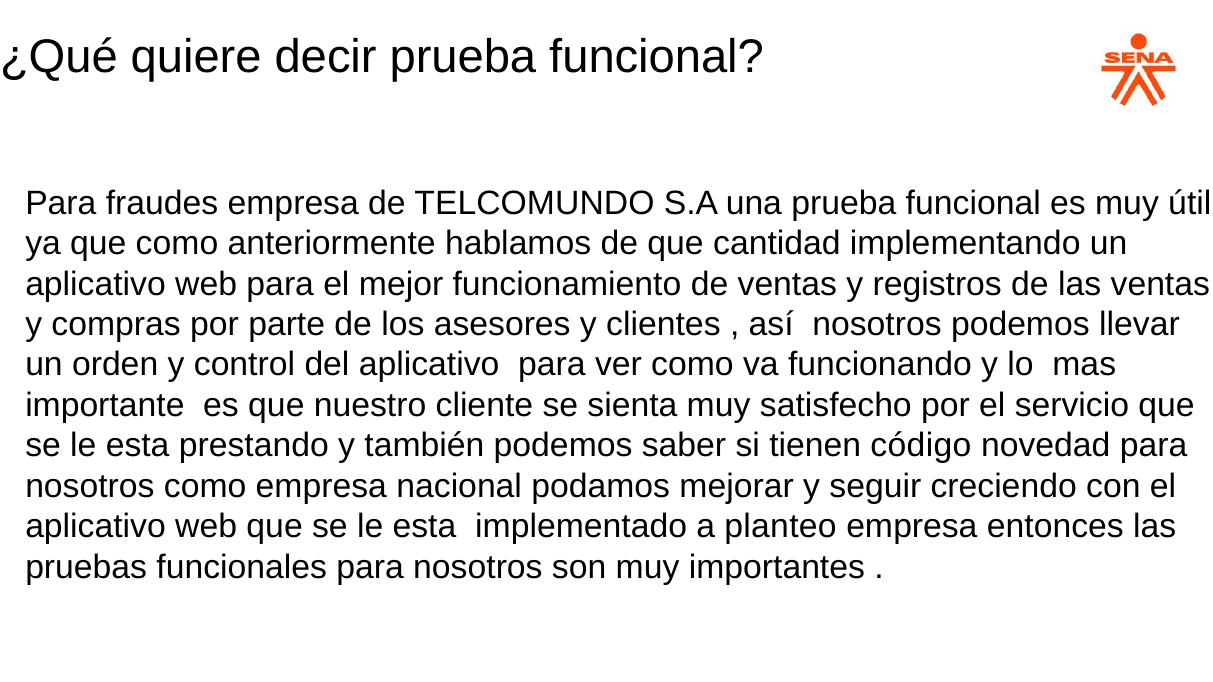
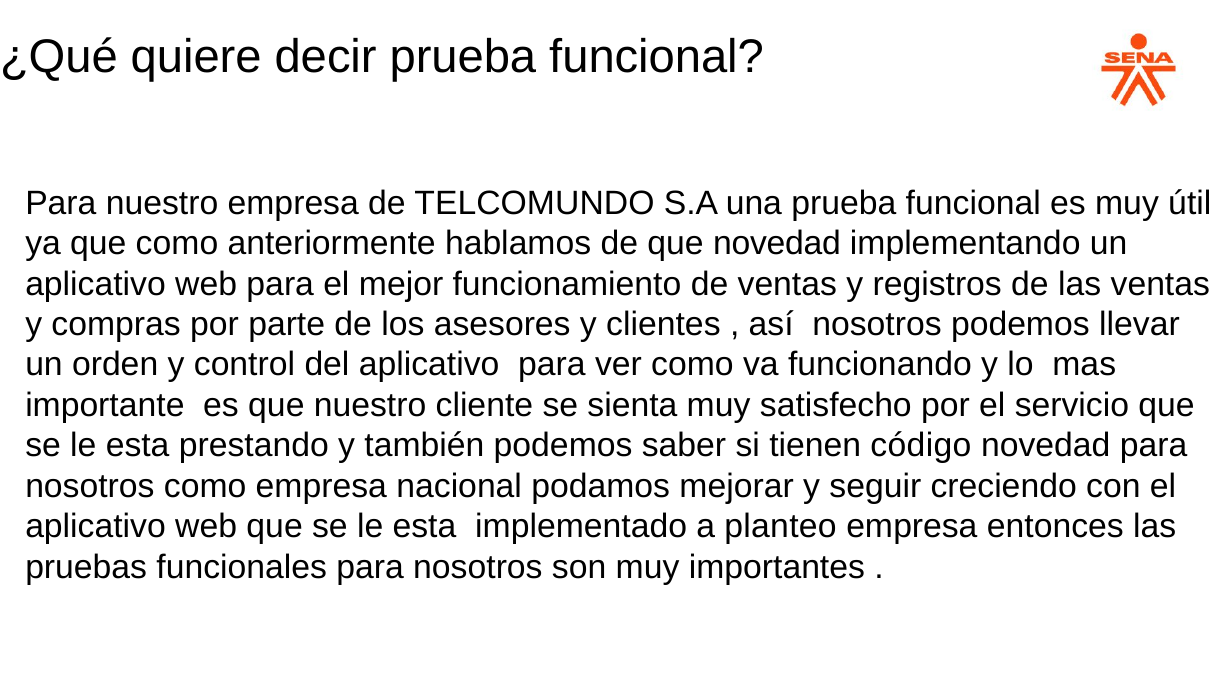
Para fraudes: fraudes -> nuestro (162, 203)
que cantidad: cantidad -> novedad (777, 244)
